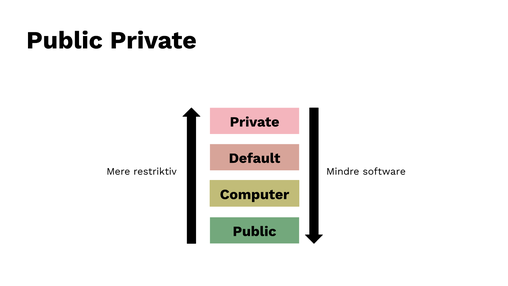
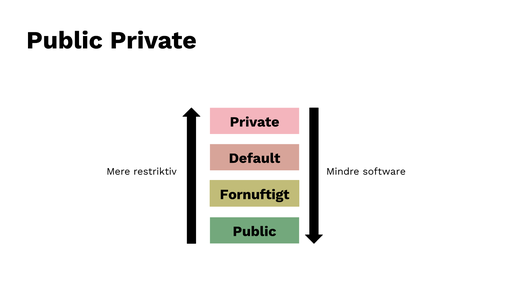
Computer: Computer -> Fornuftigt (255, 194)
